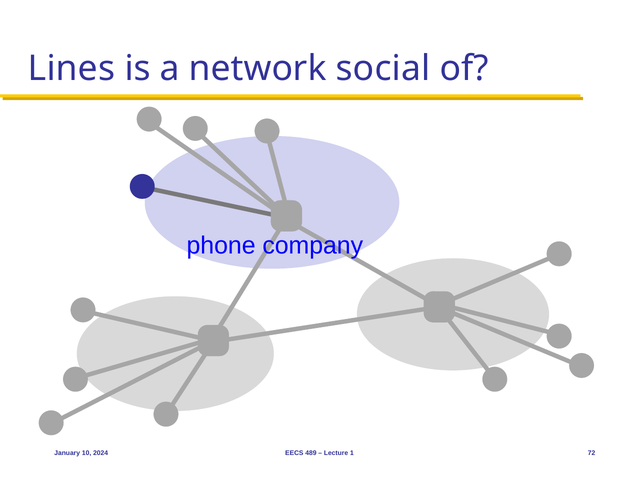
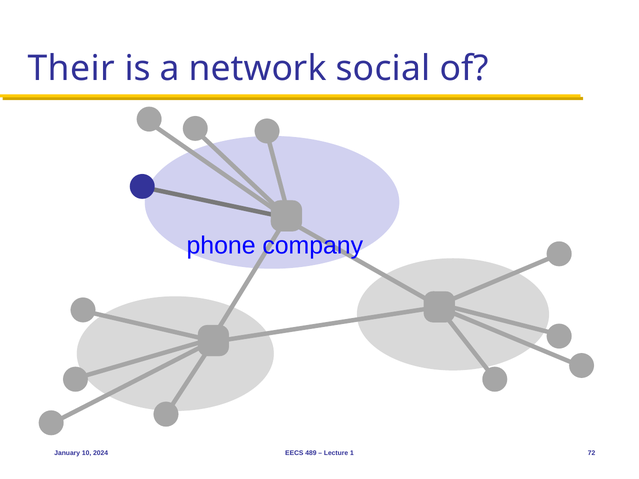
Lines: Lines -> Their (71, 68)
